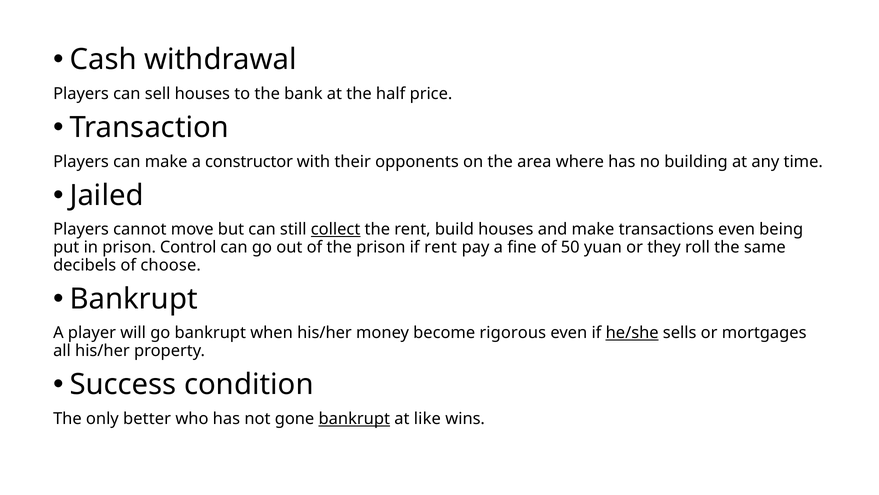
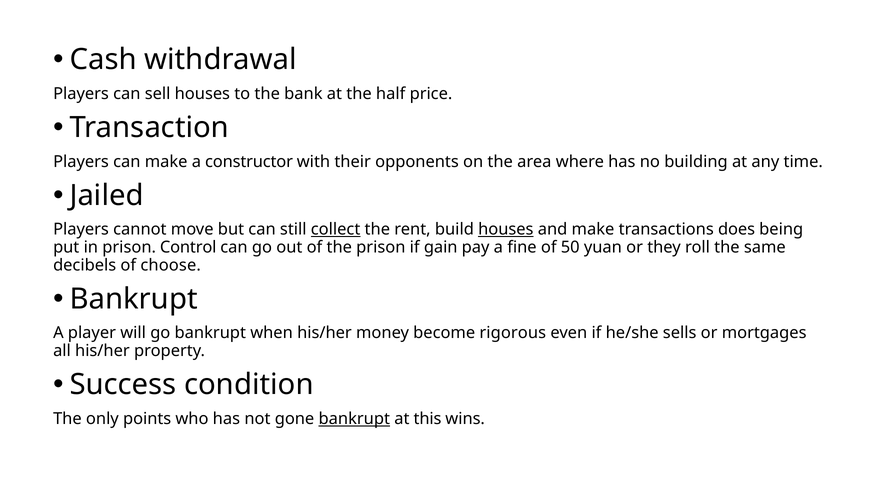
houses underline: none -> present (506, 229)
transactions even: even -> does (737, 229)
if rent: rent -> gain (441, 247)
he/she underline: present -> none (632, 333)
better: better -> points (147, 418)
like: like -> this (428, 418)
